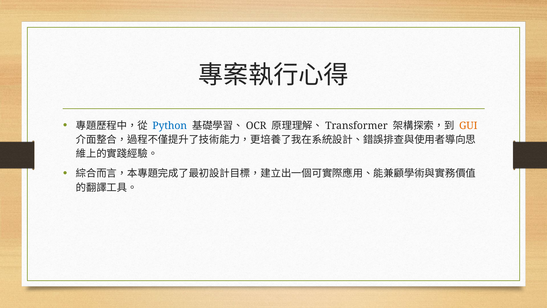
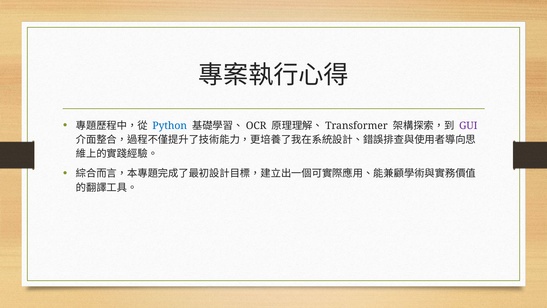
GUI colour: orange -> purple (468, 125)
